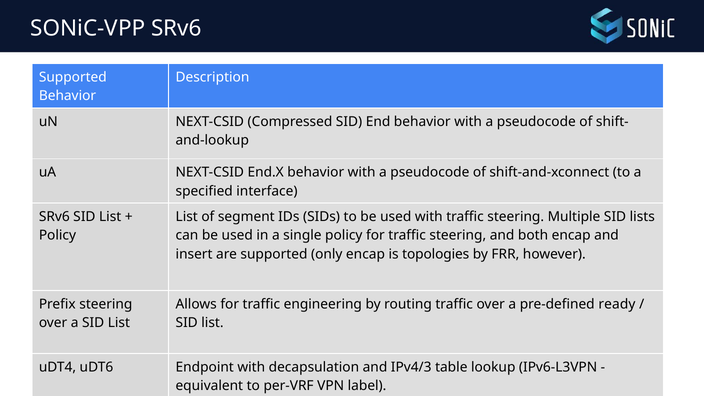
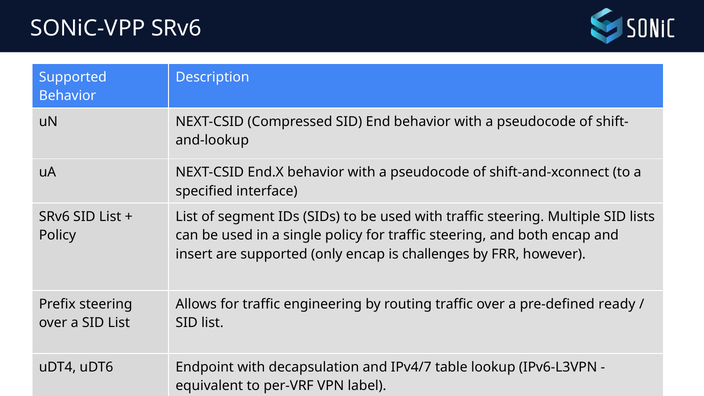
topologies: topologies -> challenges (436, 254)
IPv4/3: IPv4/3 -> IPv4/7 (411, 367)
